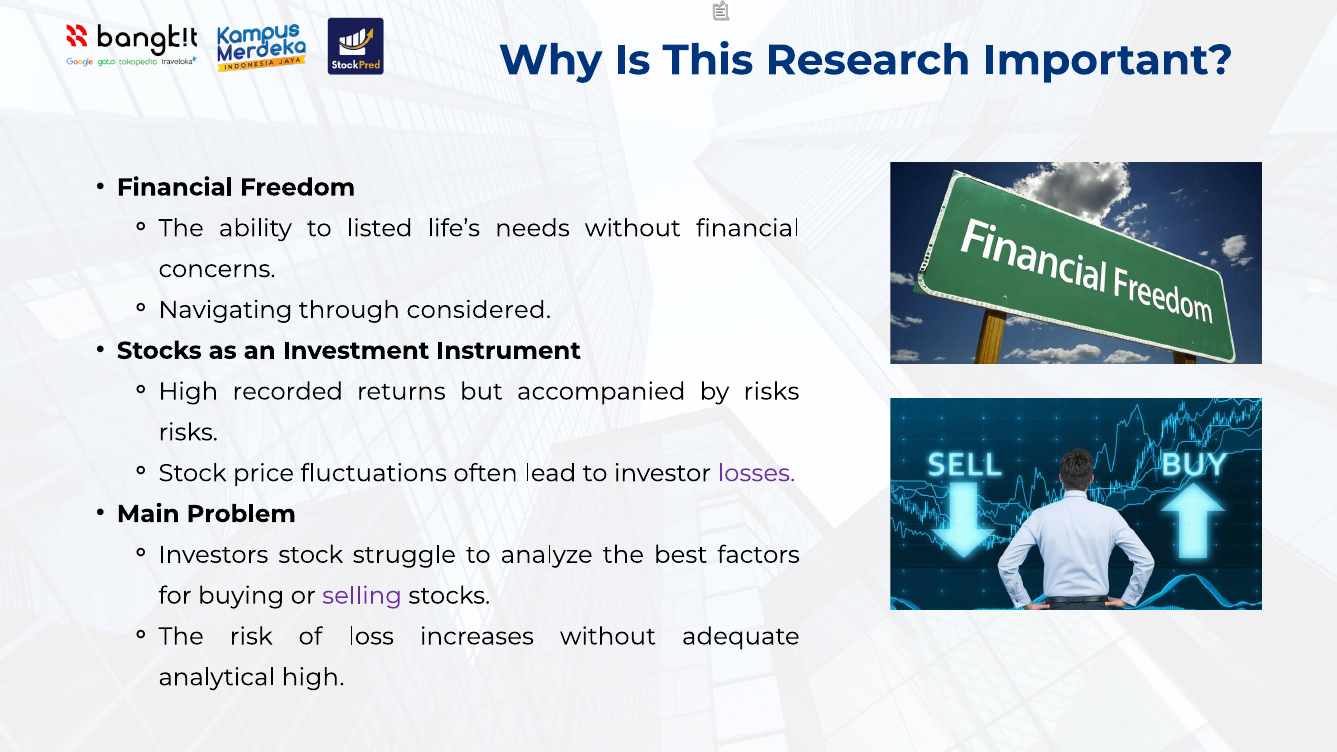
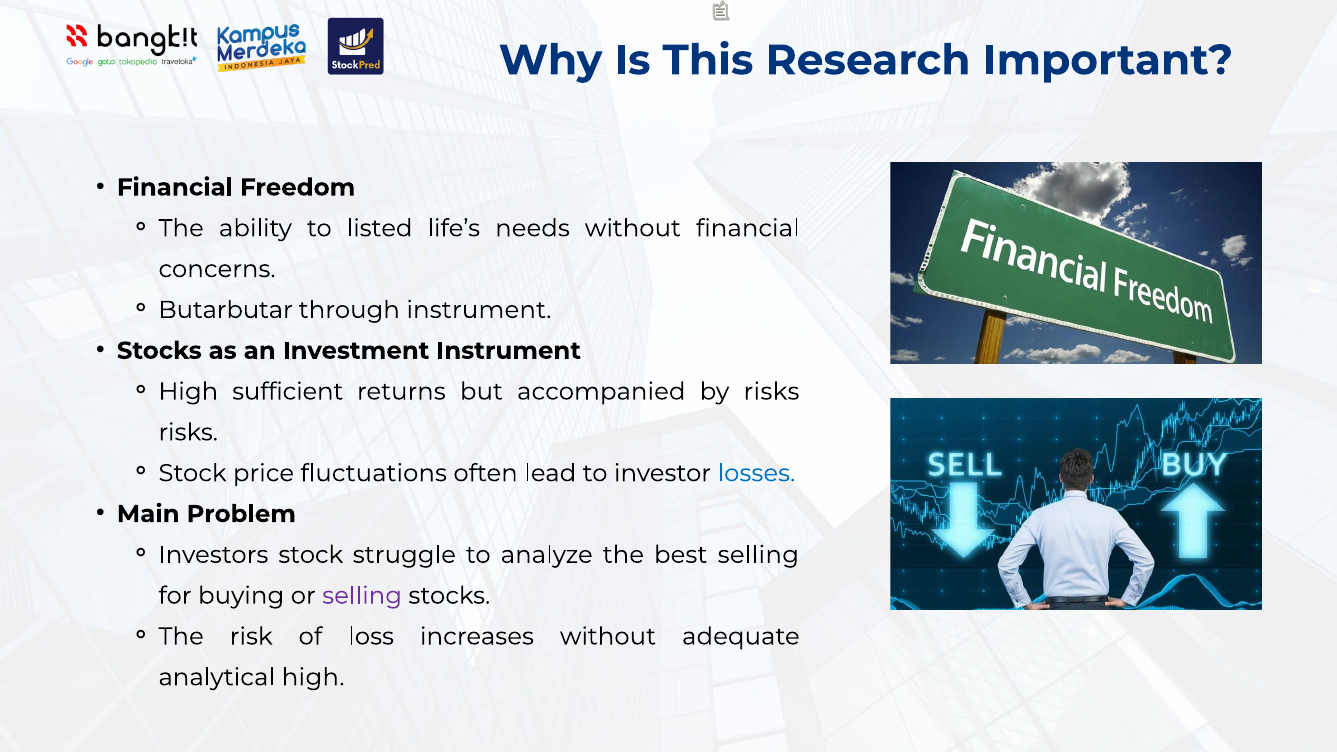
Navigating: Navigating -> Butarbutar (226, 310)
through considered: considered -> instrument (479, 310)
recorded: recorded -> sufficient (288, 392)
losses colour: purple -> blue (756, 473)
best factors: factors -> selling (758, 555)
